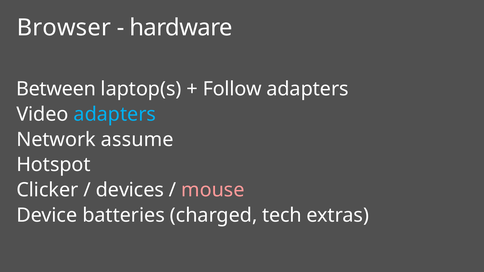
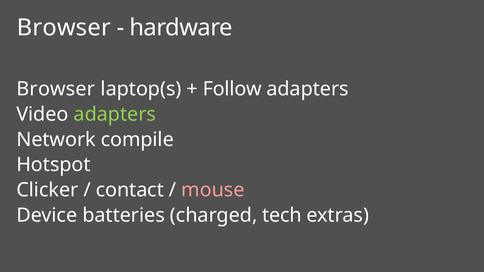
Between: Between -> Browser (56, 89)
adapters colour: light blue -> light green (115, 114)
assume: assume -> compile (137, 140)
devices: devices -> contact (130, 190)
